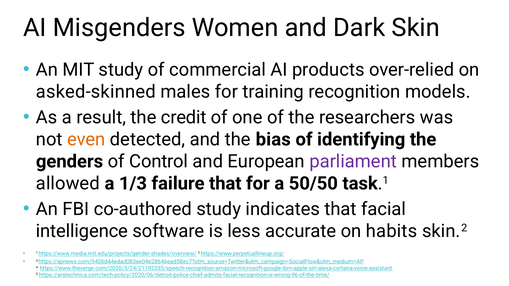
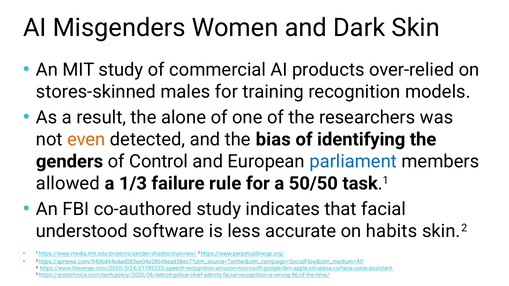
asked-skinned: asked-skinned -> stores-skinned (96, 92)
credit: credit -> alone (184, 117)
parliament colour: purple -> blue (353, 162)
failure that: that -> rule (225, 184)
intelligence: intelligence -> understood (82, 231)
